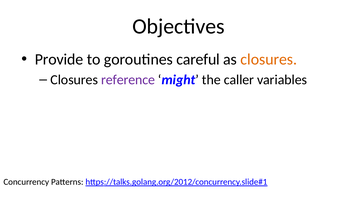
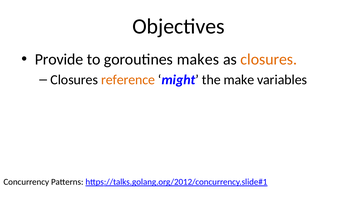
careful: careful -> makes (198, 59)
reference colour: purple -> orange (128, 80)
caller: caller -> make (239, 80)
